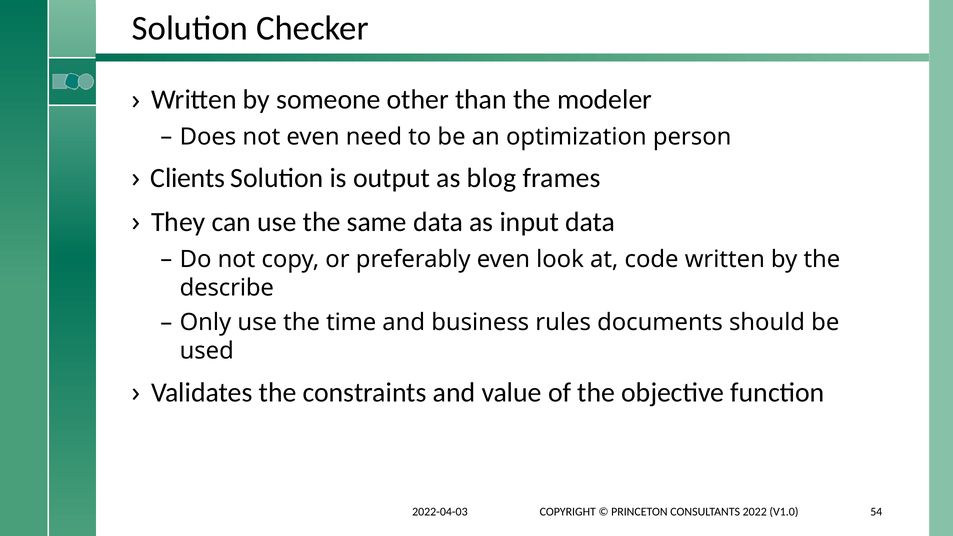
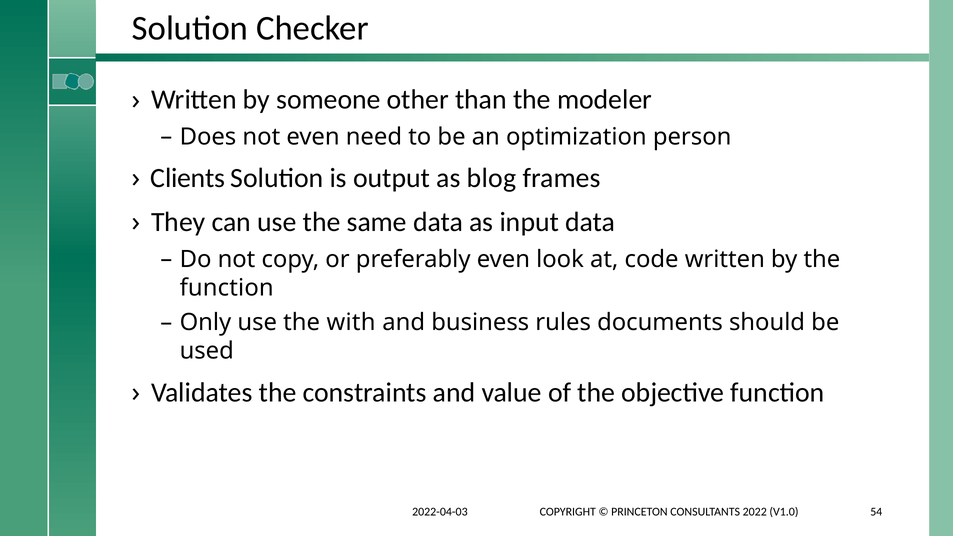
describe: describe -> function (227, 288)
time: time -> with (351, 323)
